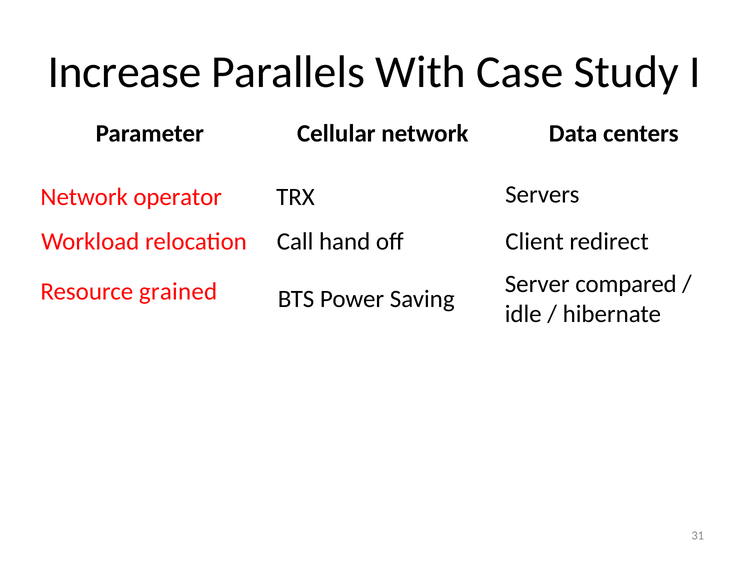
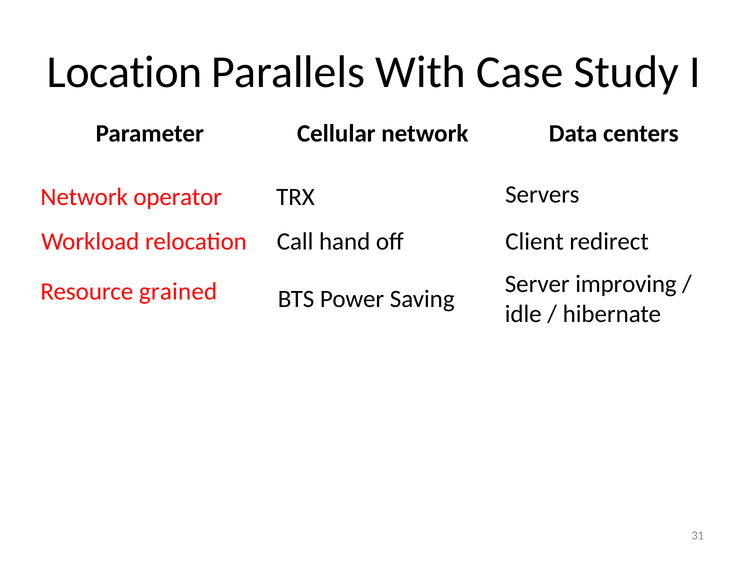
Increase: Increase -> Location (125, 73)
compared: compared -> improving (626, 284)
